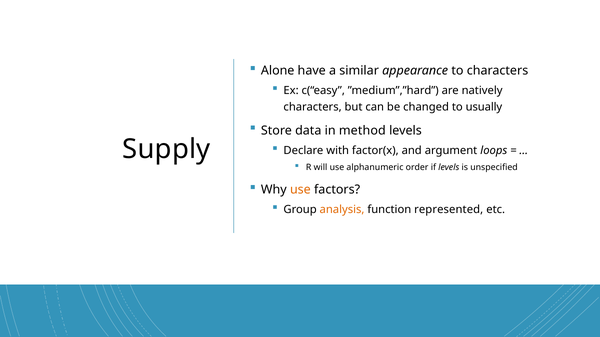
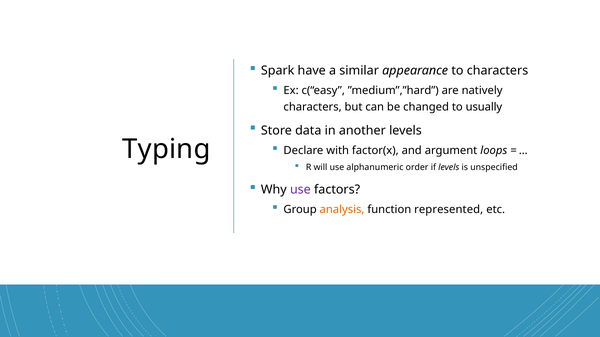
Alone: Alone -> Spark (278, 71)
method: method -> another (362, 131)
Supply: Supply -> Typing (166, 149)
use colour: orange -> purple (300, 190)
